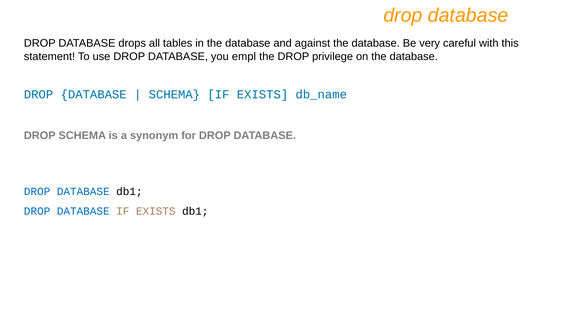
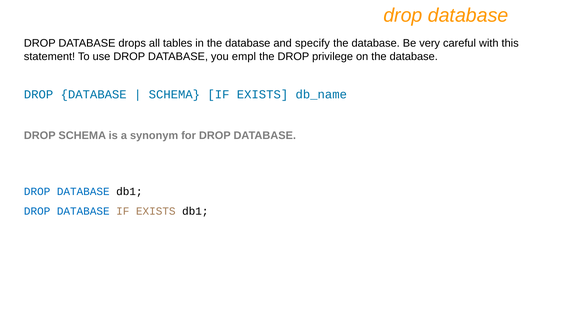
against: against -> specify (312, 43)
